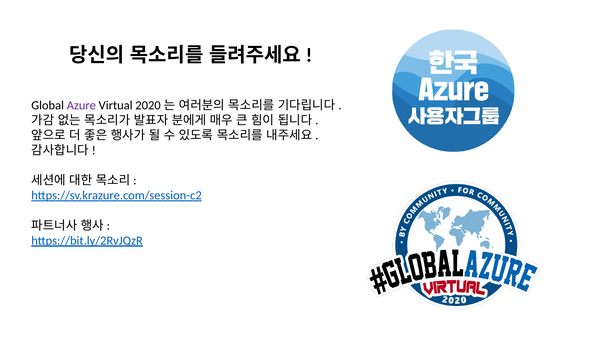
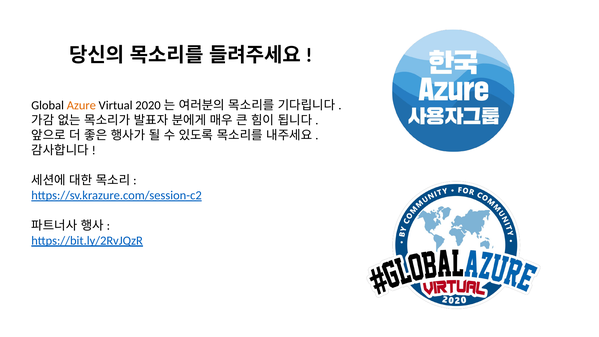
Azure colour: purple -> orange (81, 106)
